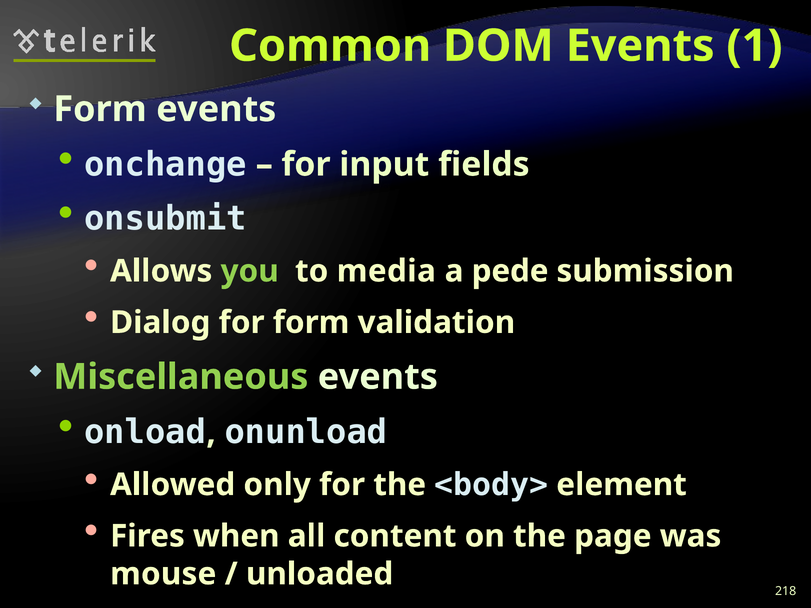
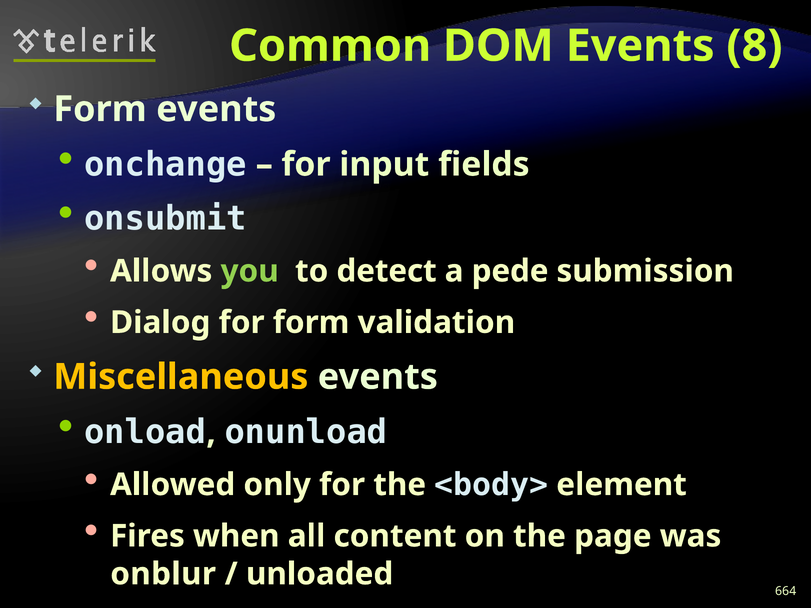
1: 1 -> 8 (754, 46)
media: media -> detect (387, 271)
Miscellaneous colour: light green -> yellow (181, 377)
mouse: mouse -> onblur (163, 574)
218: 218 -> 664 (786, 591)
